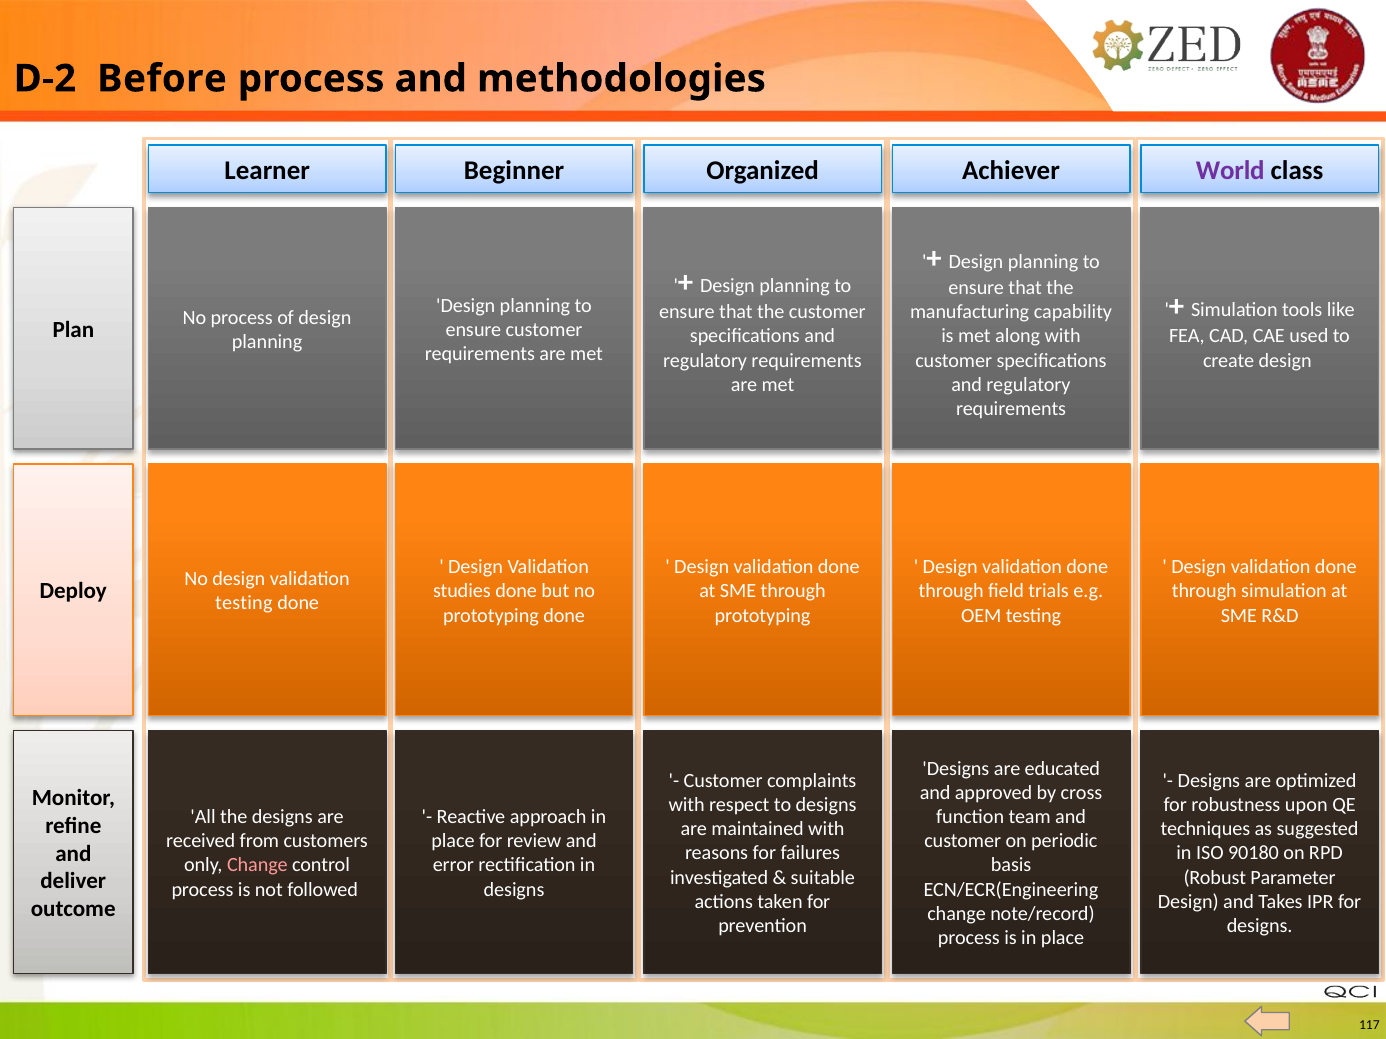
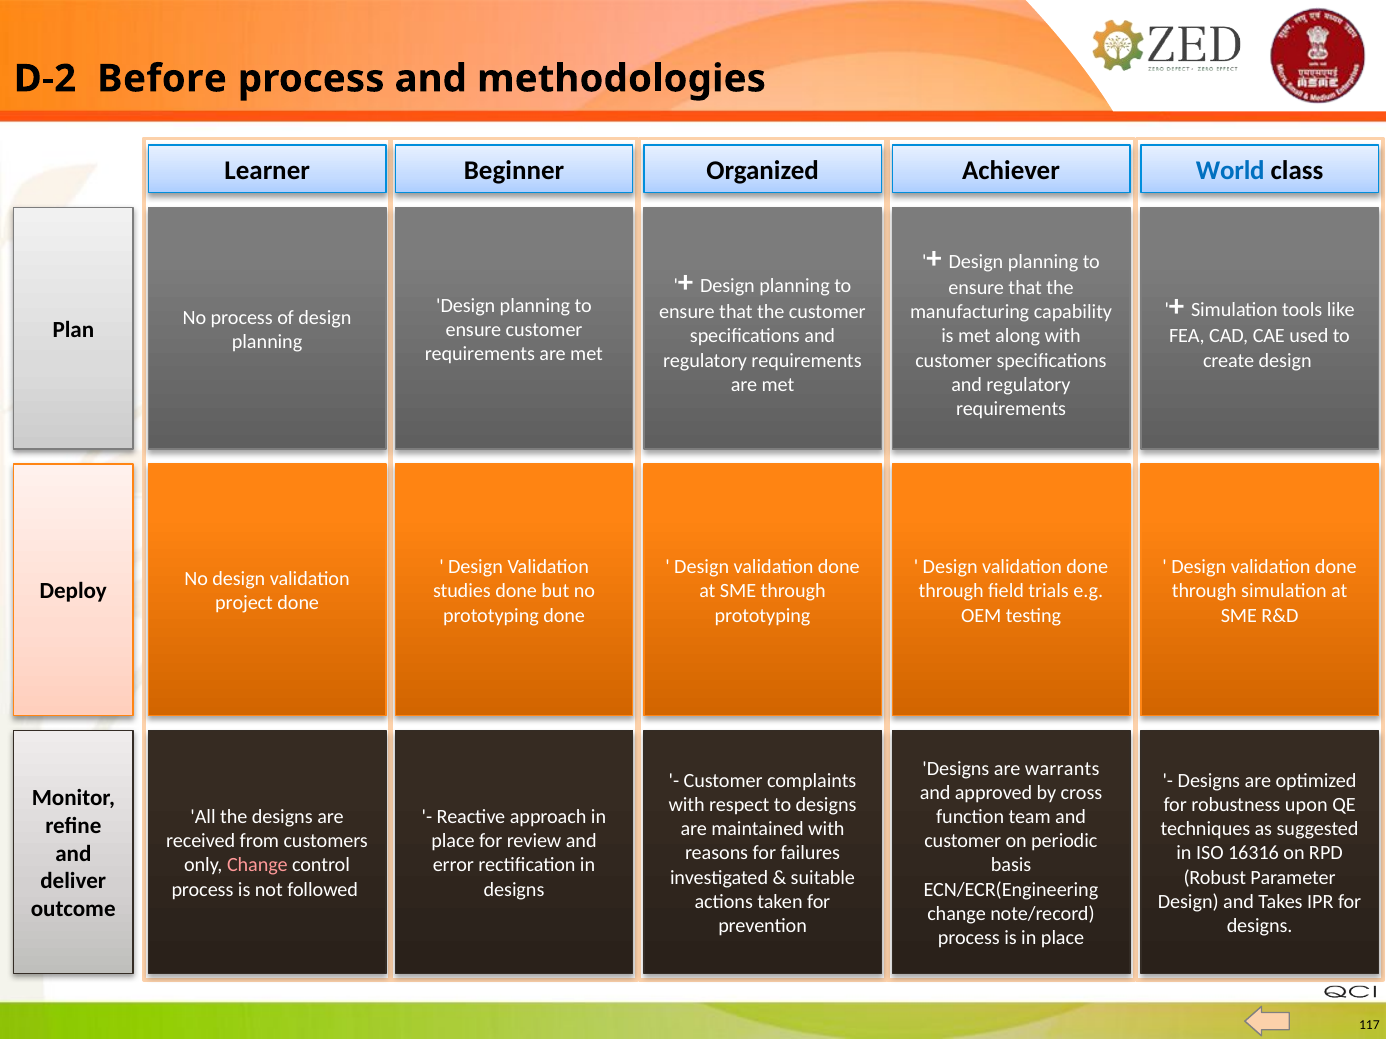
World colour: purple -> blue (1230, 171)
testing: testing -> project (244, 604)
educated: educated -> warrants (1062, 769)
90180: 90180 -> 16316 (1253, 854)
